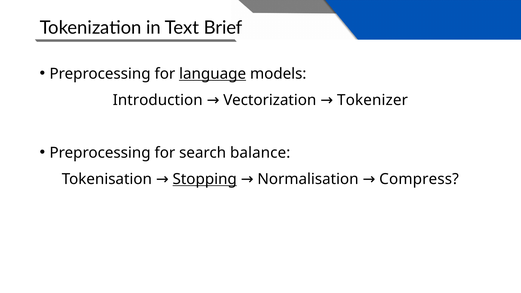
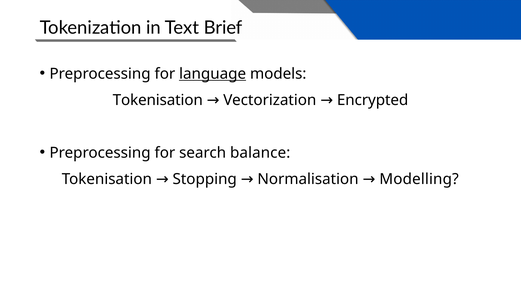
Introduction: Introduction -> Tokenisation (158, 100)
Tokenizer: Tokenizer -> Encrypted (373, 100)
Stopping underline: present -> none (205, 179)
Compress: Compress -> Modelling (419, 179)
